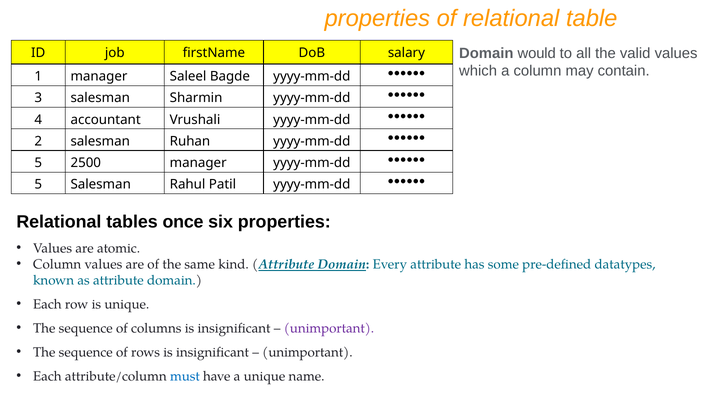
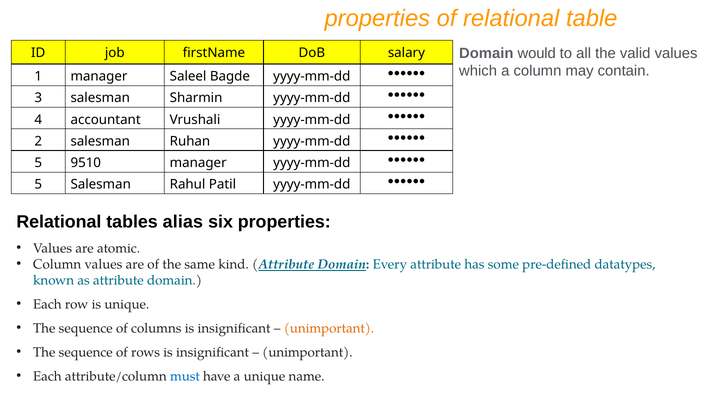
2500: 2500 -> 9510 (86, 163)
once: once -> alias (183, 222)
unimportant colour: purple -> orange (329, 329)
